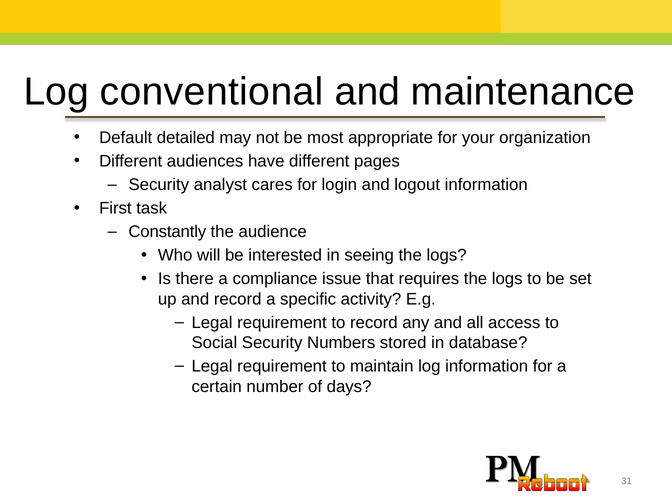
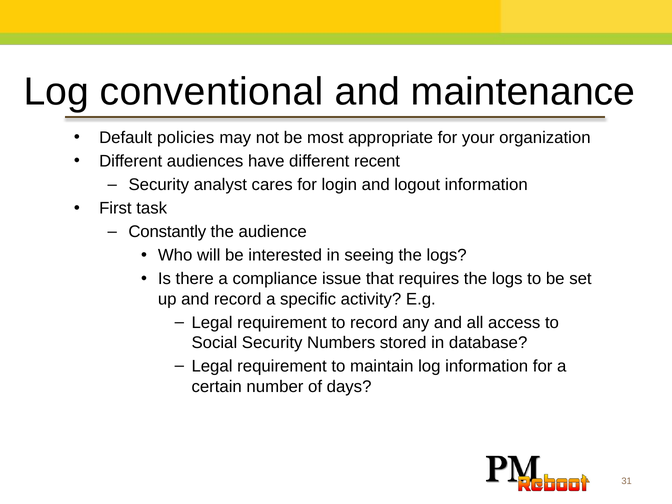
detailed: detailed -> policies (186, 138)
pages: pages -> recent (377, 161)
